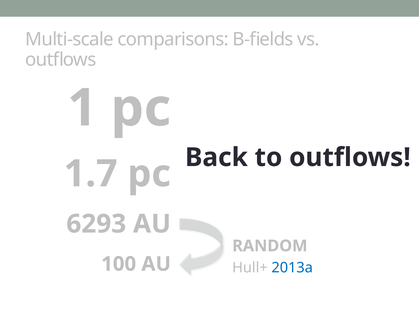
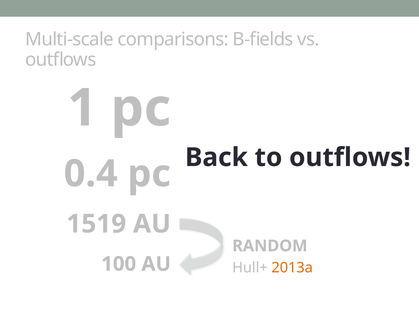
1.7: 1.7 -> 0.4 (91, 174)
6293: 6293 -> 1519 (96, 224)
2013a colour: blue -> orange (292, 268)
